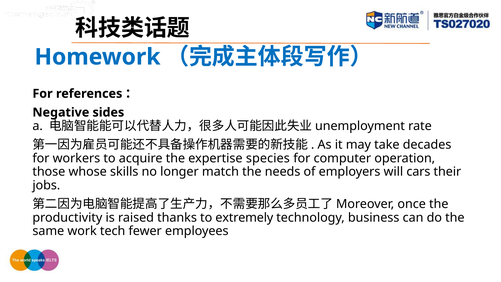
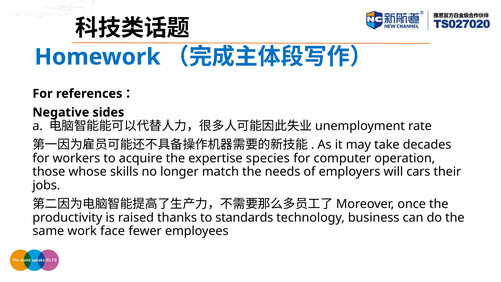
extremely: extremely -> standards (244, 217)
tech: tech -> face (113, 231)
